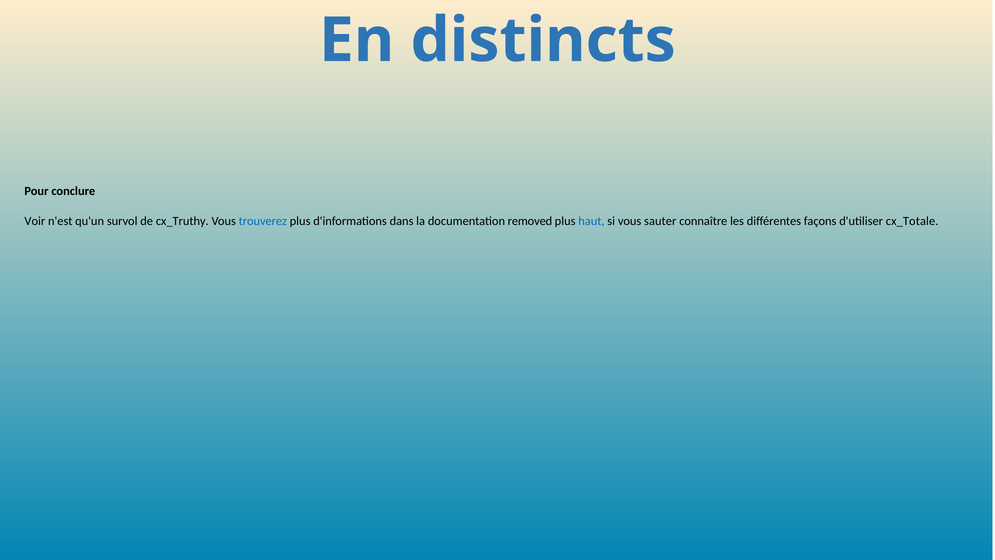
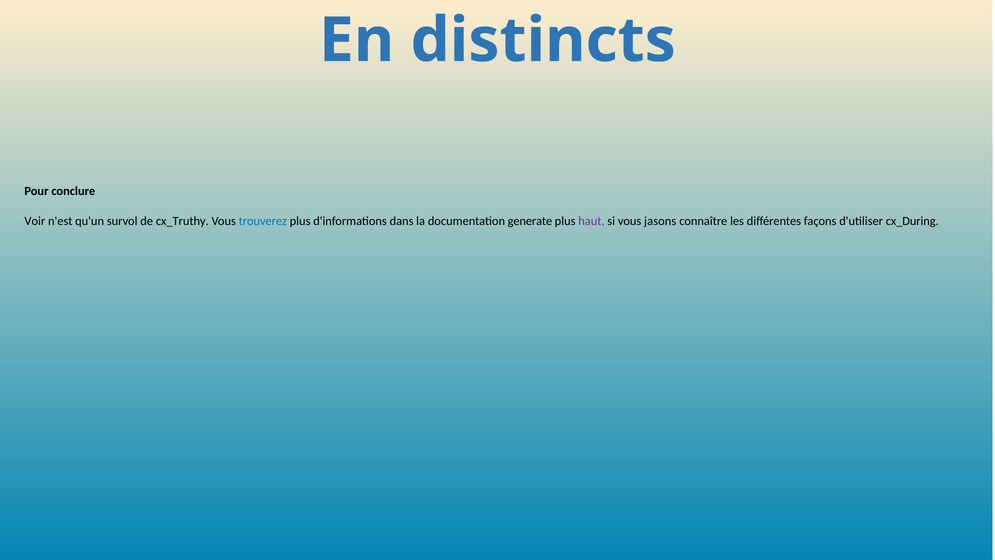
removed: removed -> generate (530, 221)
haut colour: blue -> purple (591, 221)
sauter: sauter -> jasons (660, 221)
cx_Totale: cx_Totale -> cx_During (912, 221)
